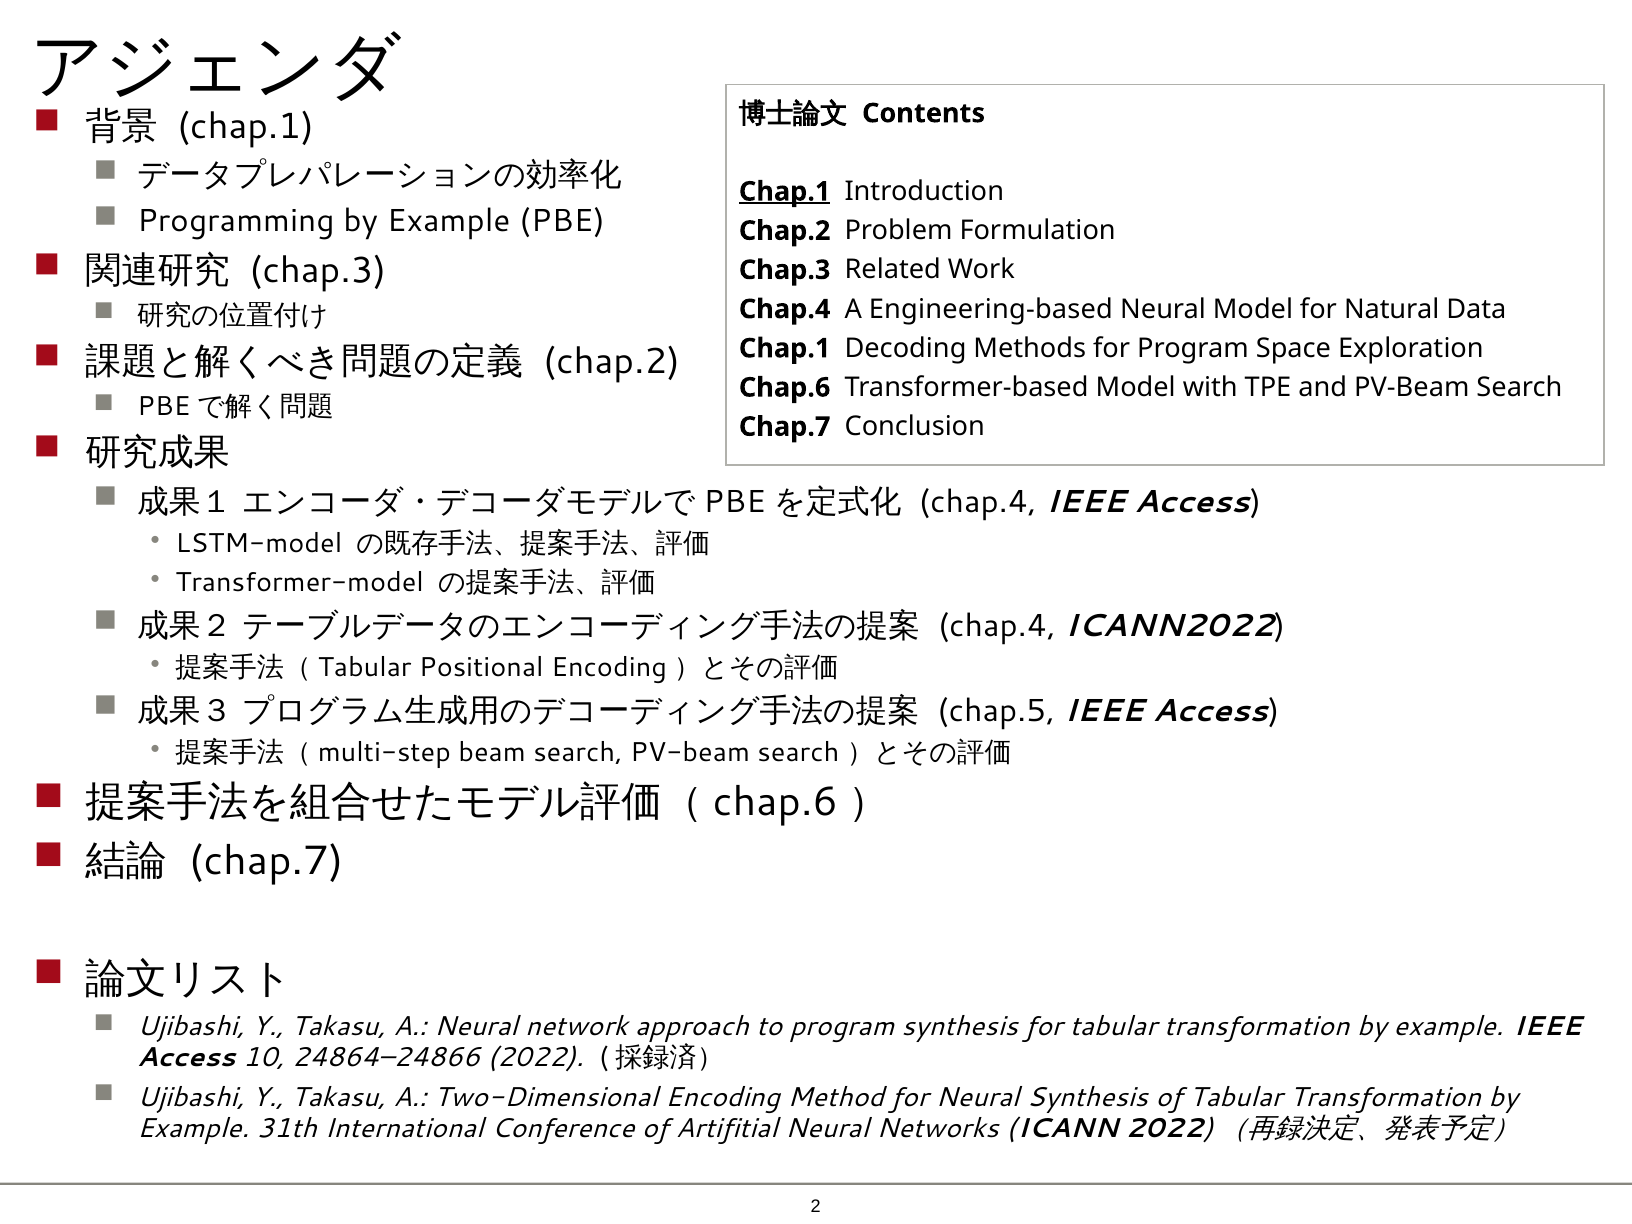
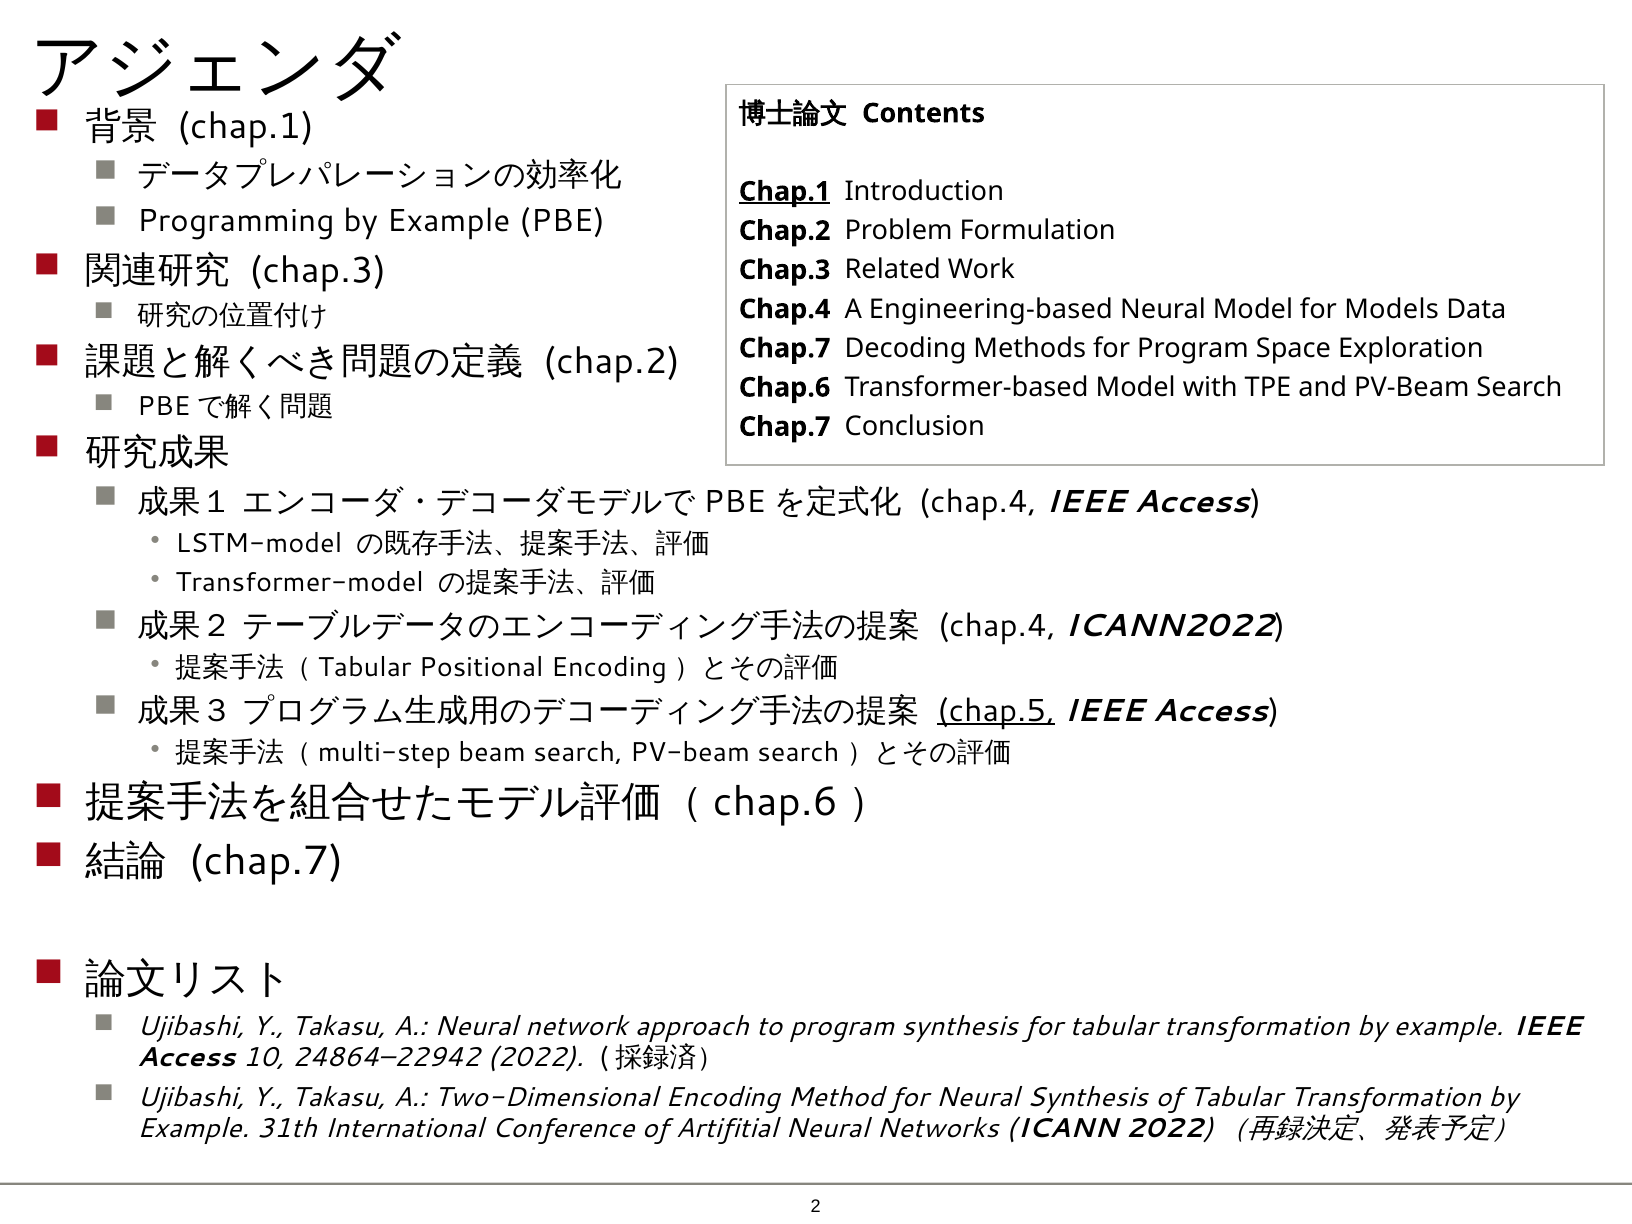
Natural: Natural -> Models (1392, 309)
Chap.1: Chap.1 -> Chap.7 (785, 348)
chap.5 underline: none -> present (996, 711)
24864–24866: 24864–24866 -> 24864–22942 (386, 1058)
